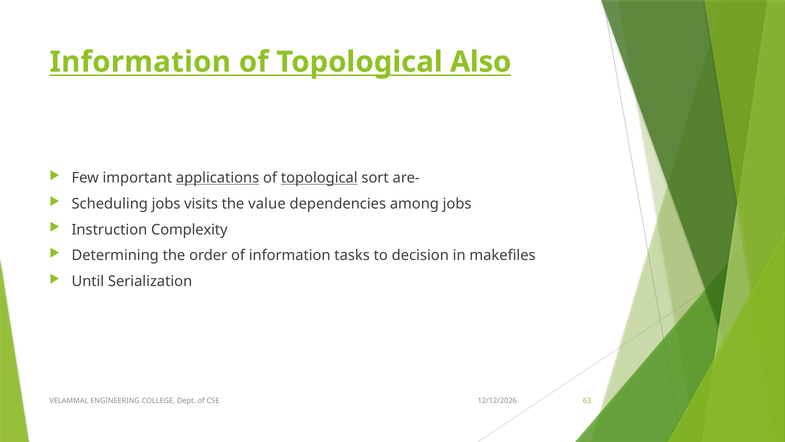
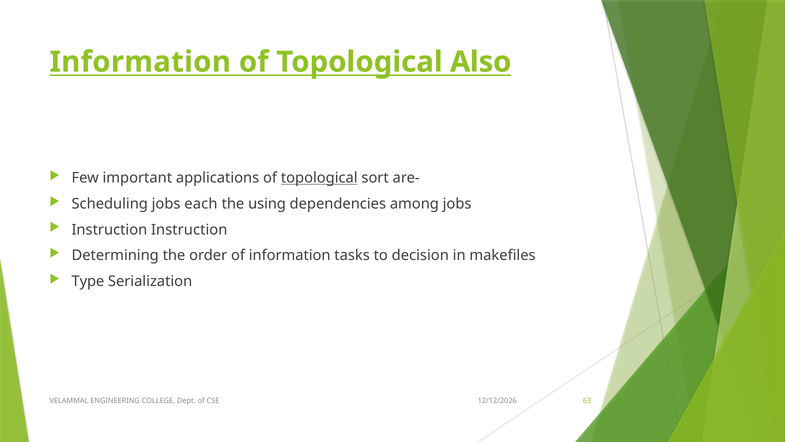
applications underline: present -> none (218, 178)
visits: visits -> each (201, 204)
value: value -> using (267, 204)
Instruction Complexity: Complexity -> Instruction (189, 229)
Until: Until -> Type (88, 281)
